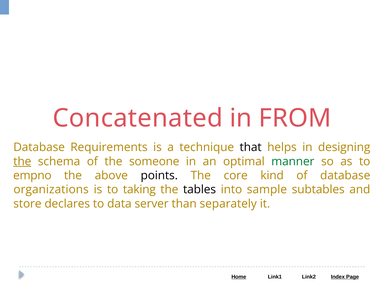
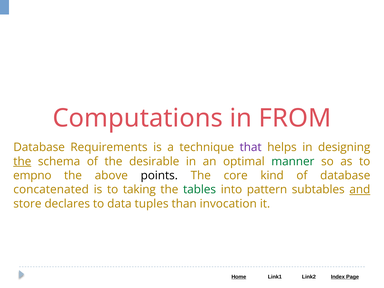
Concatenated: Concatenated -> Computations (138, 118)
that colour: black -> purple (251, 147)
someone: someone -> desirable (154, 161)
organizations: organizations -> concatenated (51, 190)
tables colour: black -> green (200, 190)
sample: sample -> pattern (267, 190)
and underline: none -> present (360, 190)
server: server -> tuples (152, 204)
separately: separately -> invocation (228, 204)
